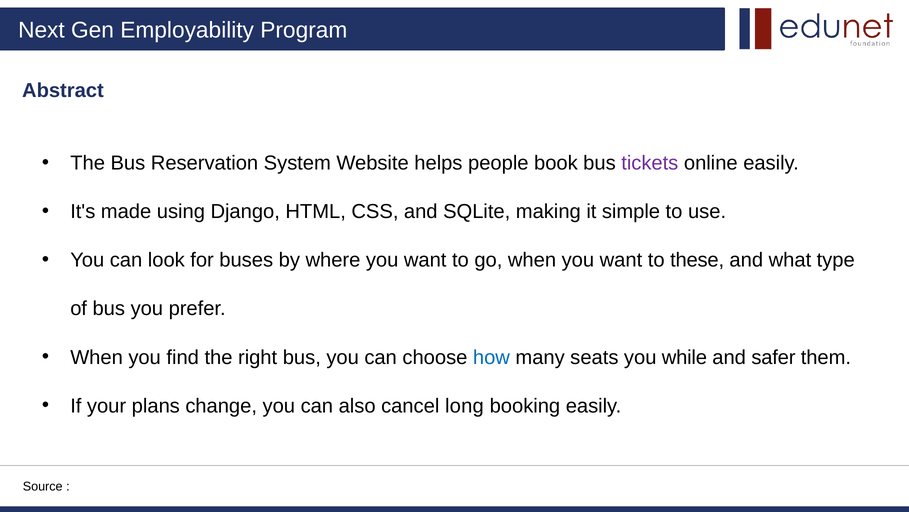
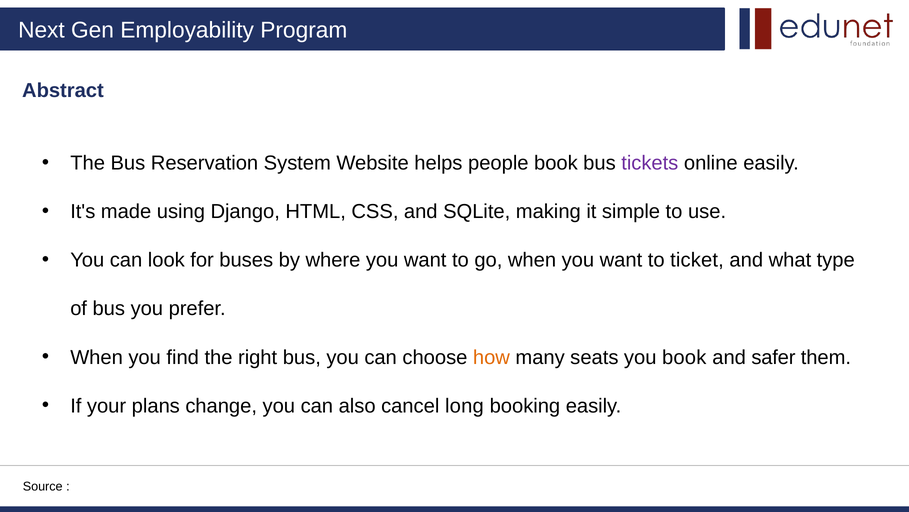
these: these -> ticket (697, 260)
how colour: blue -> orange (491, 357)
you while: while -> book (684, 357)
